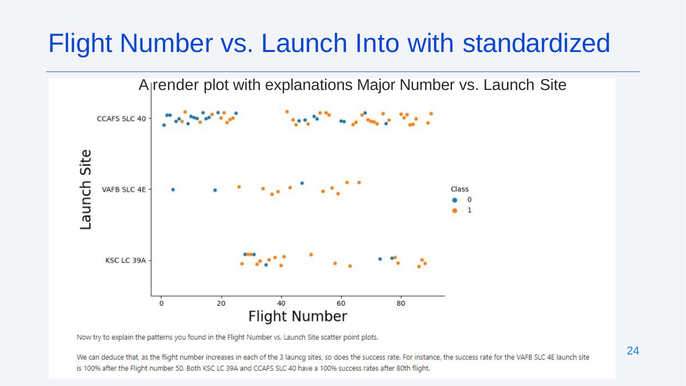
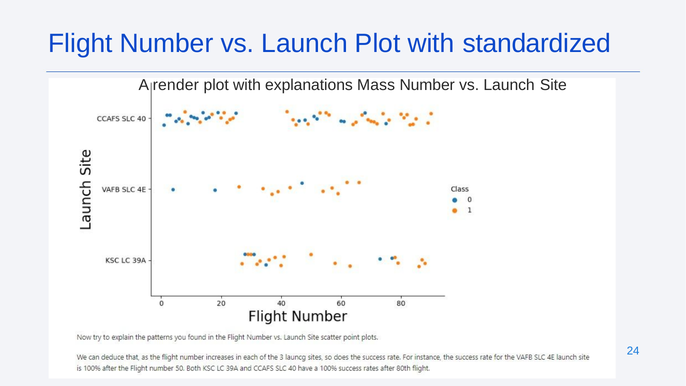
Launch Into: Into -> Plot (378, 43)
Major: Major -> Mass (376, 85)
